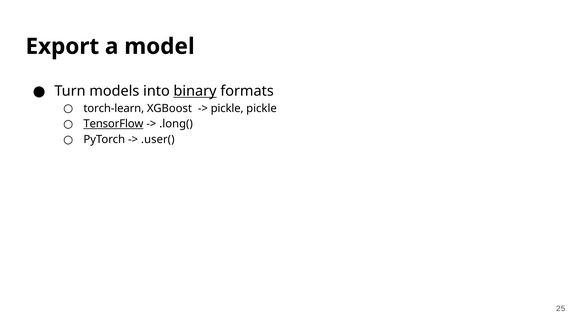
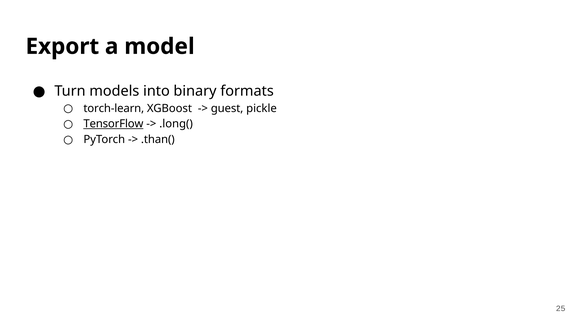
binary underline: present -> none (195, 91)
pickle: pickle -> guest (227, 108)
.user(: .user( -> .than( (158, 139)
